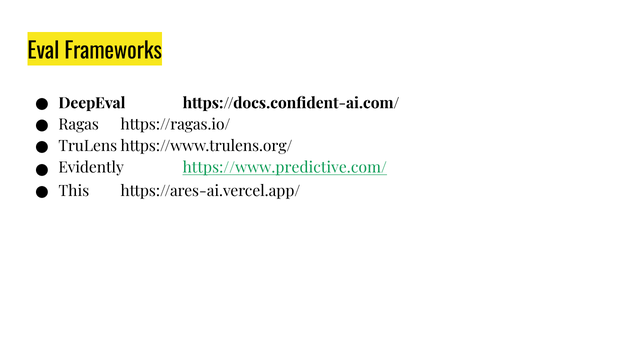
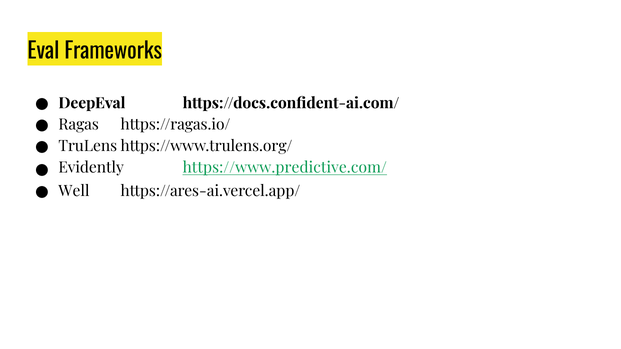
This: This -> Well (74, 191)
